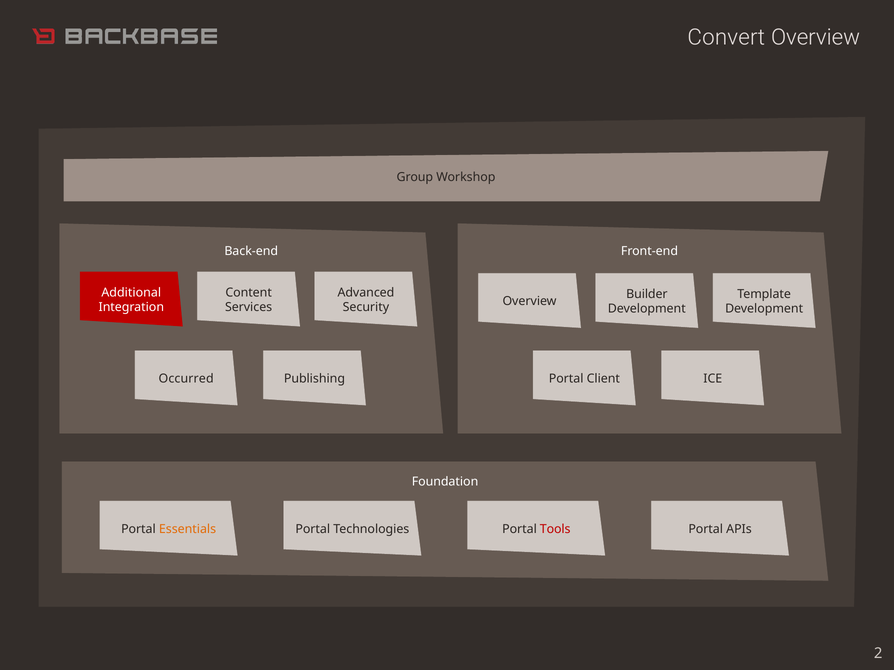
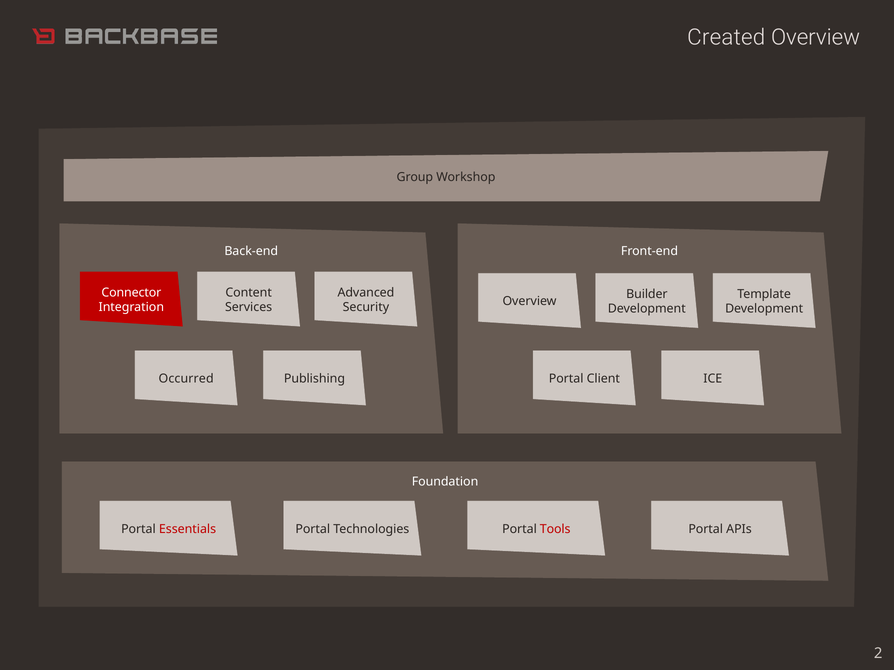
Convert: Convert -> Created (726, 37)
Additional: Additional -> Connector (131, 293)
Essentials colour: orange -> red (188, 529)
